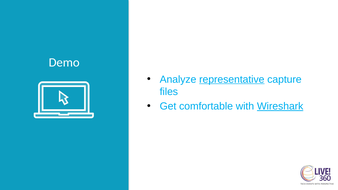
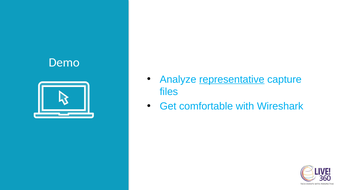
Wireshark underline: present -> none (280, 106)
